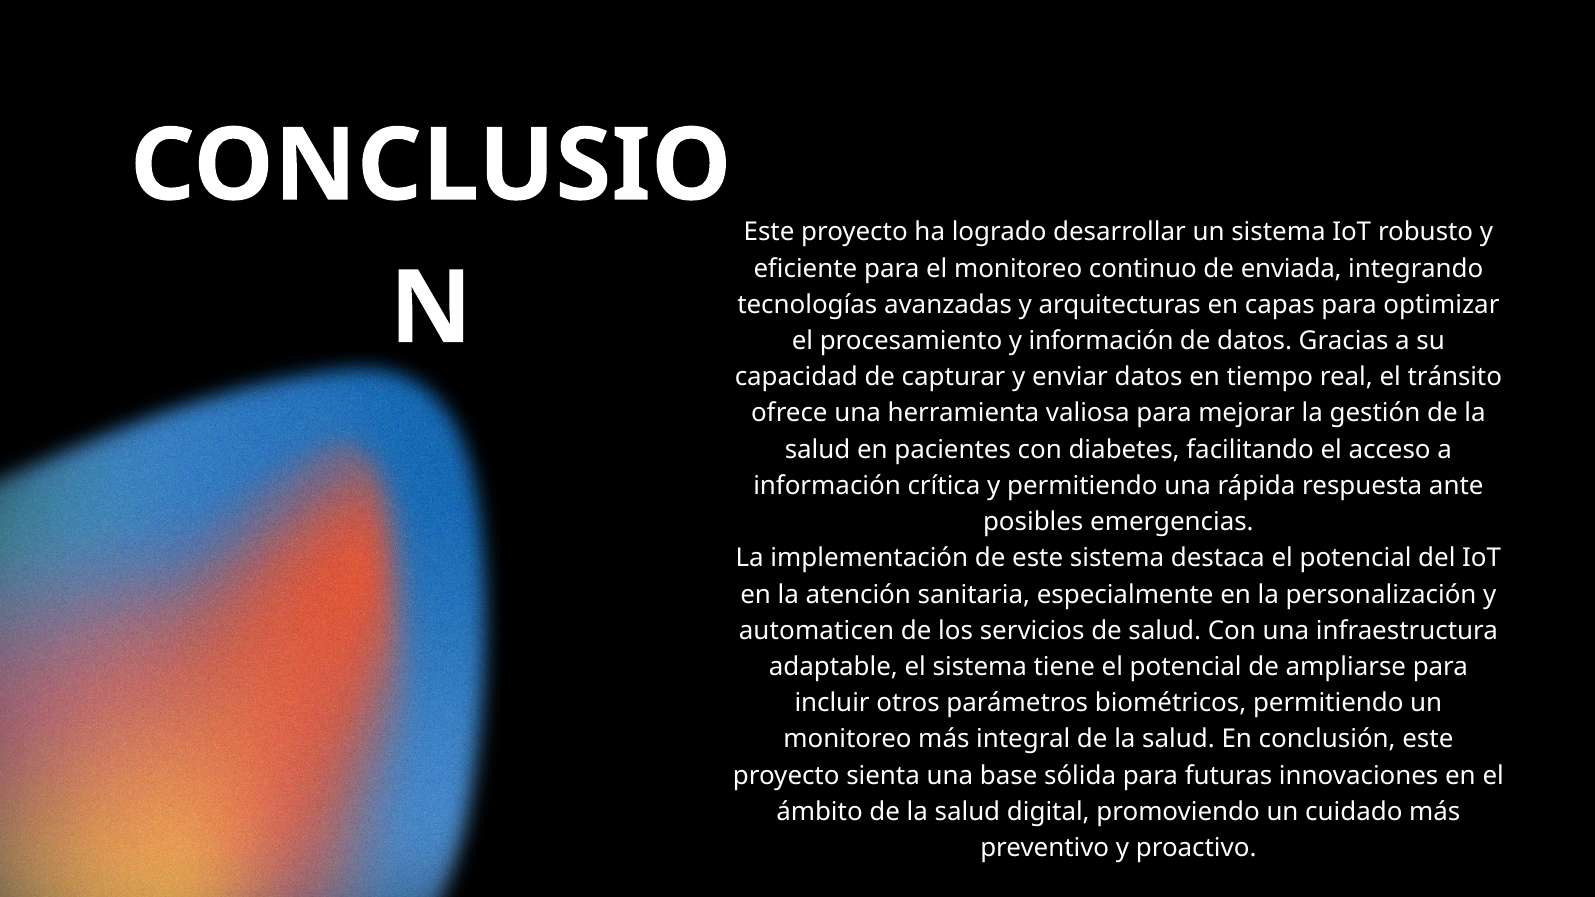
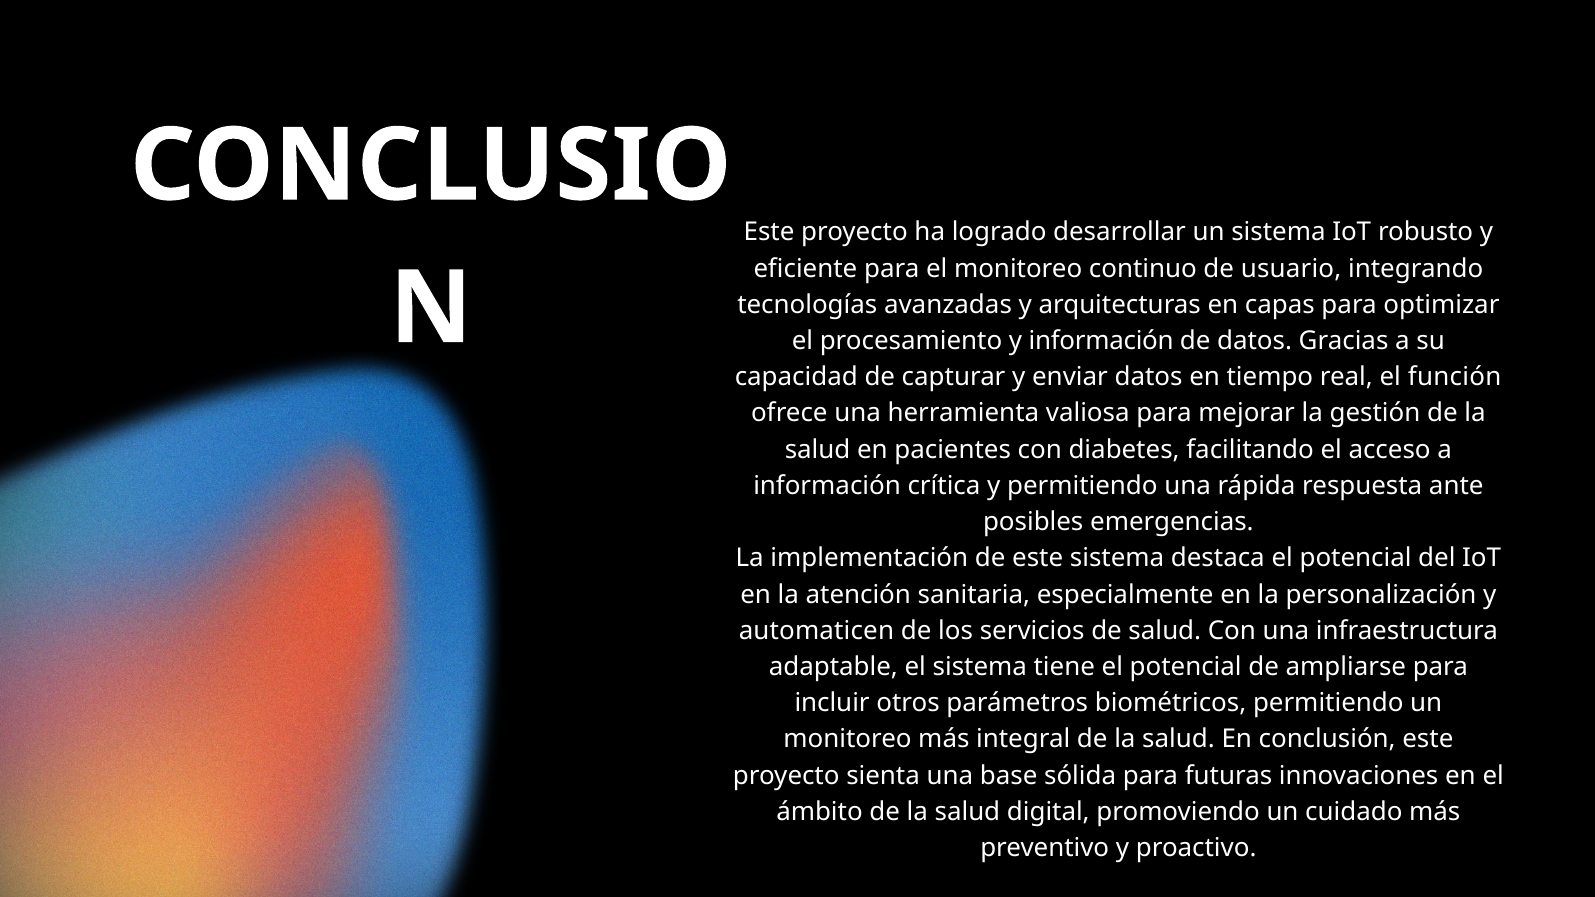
enviada: enviada -> usuario (1291, 269)
tránsito: tránsito -> función (1455, 377)
